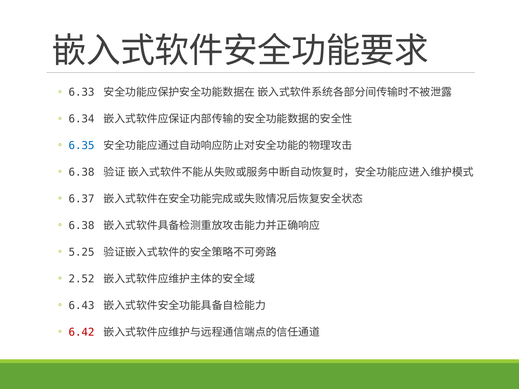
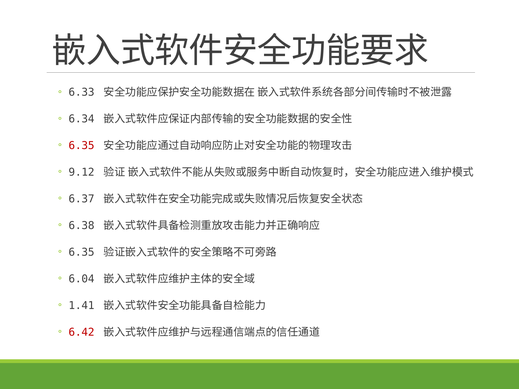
6.35 colour: blue -> red (82, 146)
6.38: 6.38 -> 9.12 (82, 172)
5.25: 5.25 -> 6.35 (82, 252)
2.52: 2.52 -> 6.04 (82, 279)
6.43: 6.43 -> 1.41 (82, 306)
